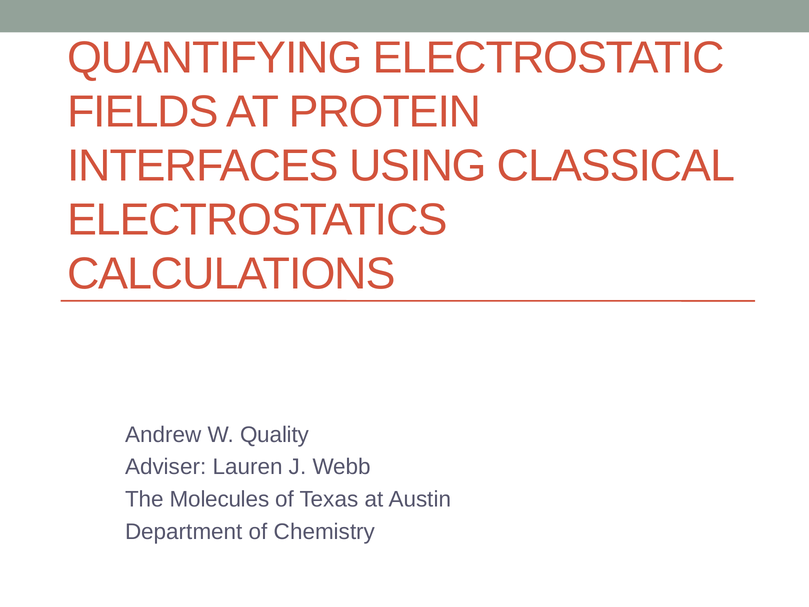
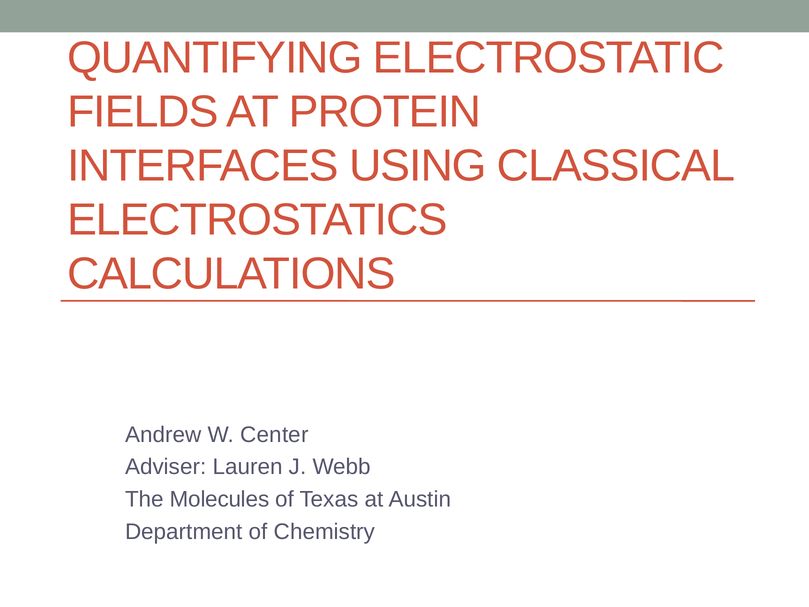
Quality: Quality -> Center (274, 434)
